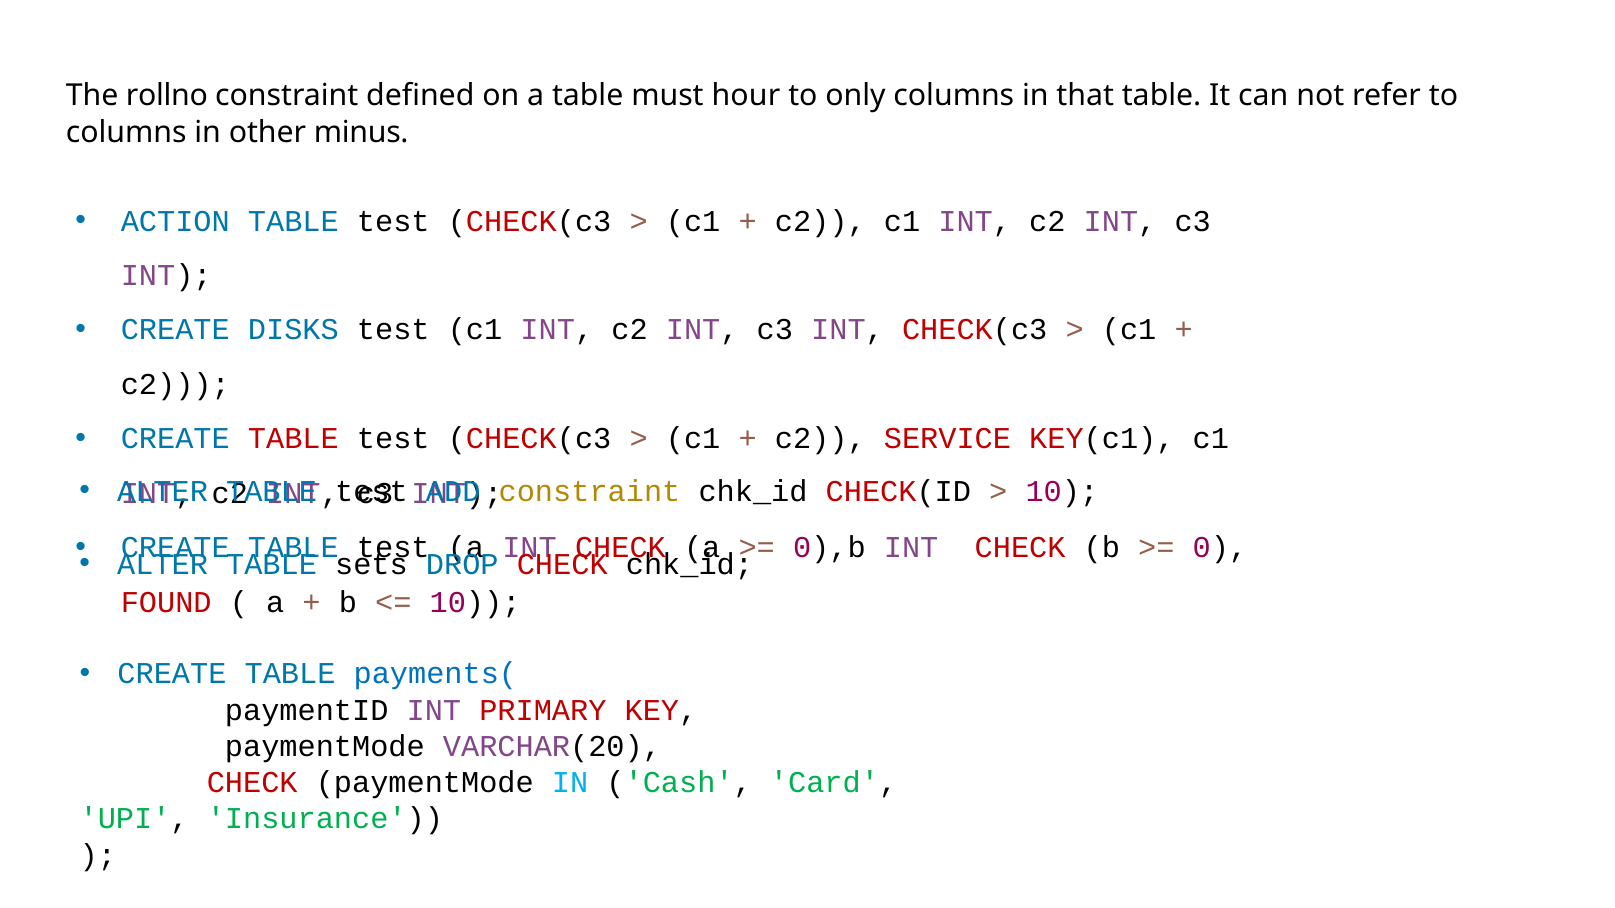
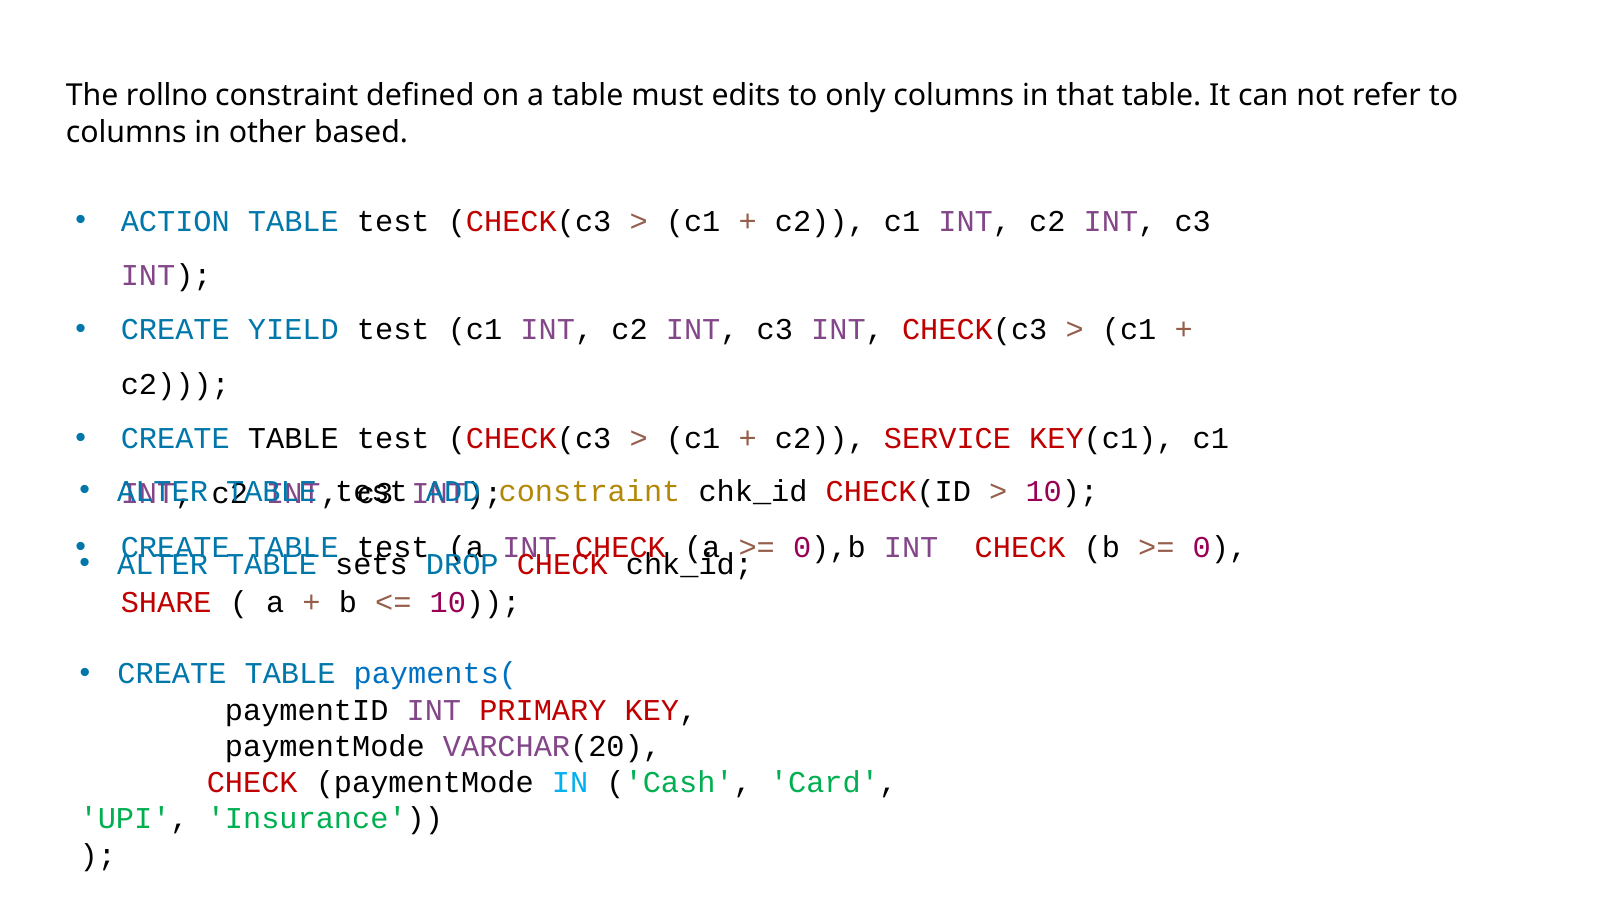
hour: hour -> edits (746, 96)
minus: minus -> based (361, 132)
DISKS: DISKS -> YIELD (293, 330)
TABLE colour: red -> black (293, 439)
FOUND: FOUND -> SHARE (166, 603)
